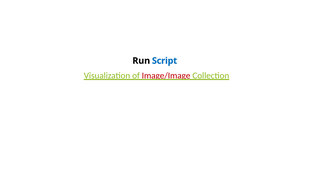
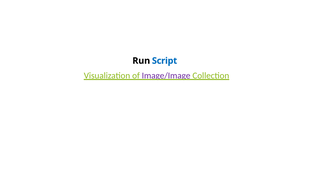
Image/Image colour: red -> purple (166, 76)
